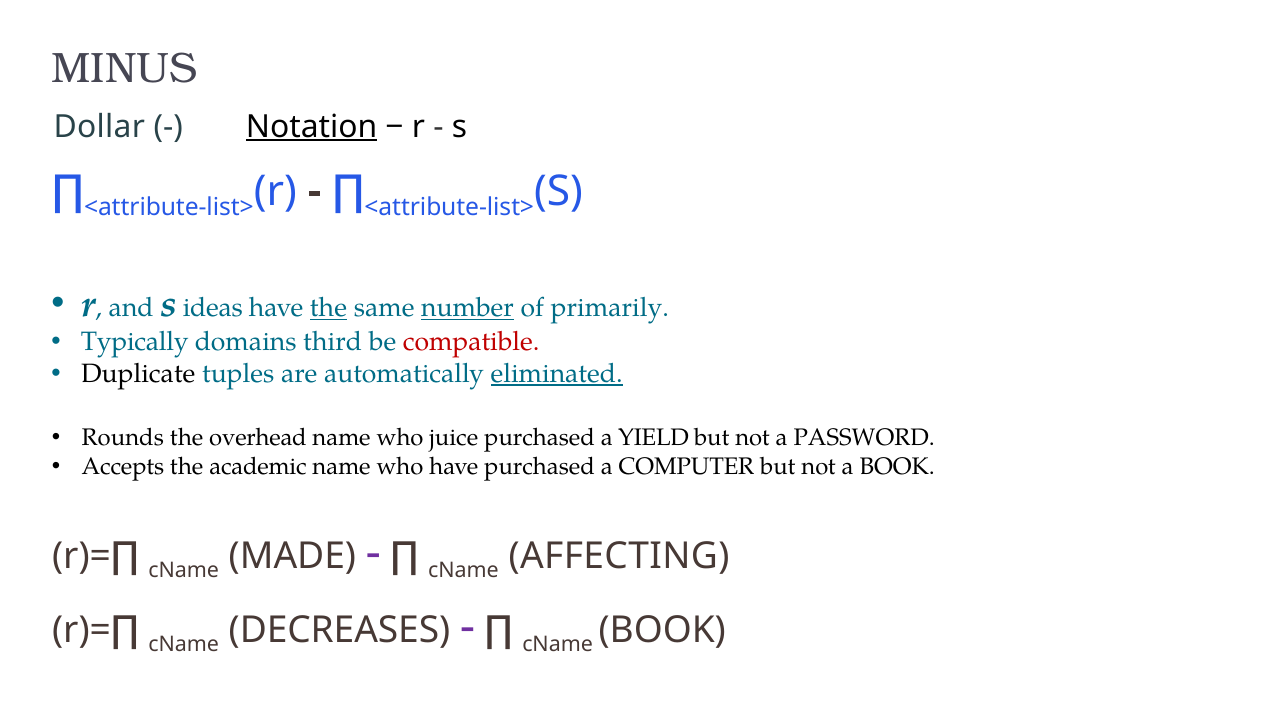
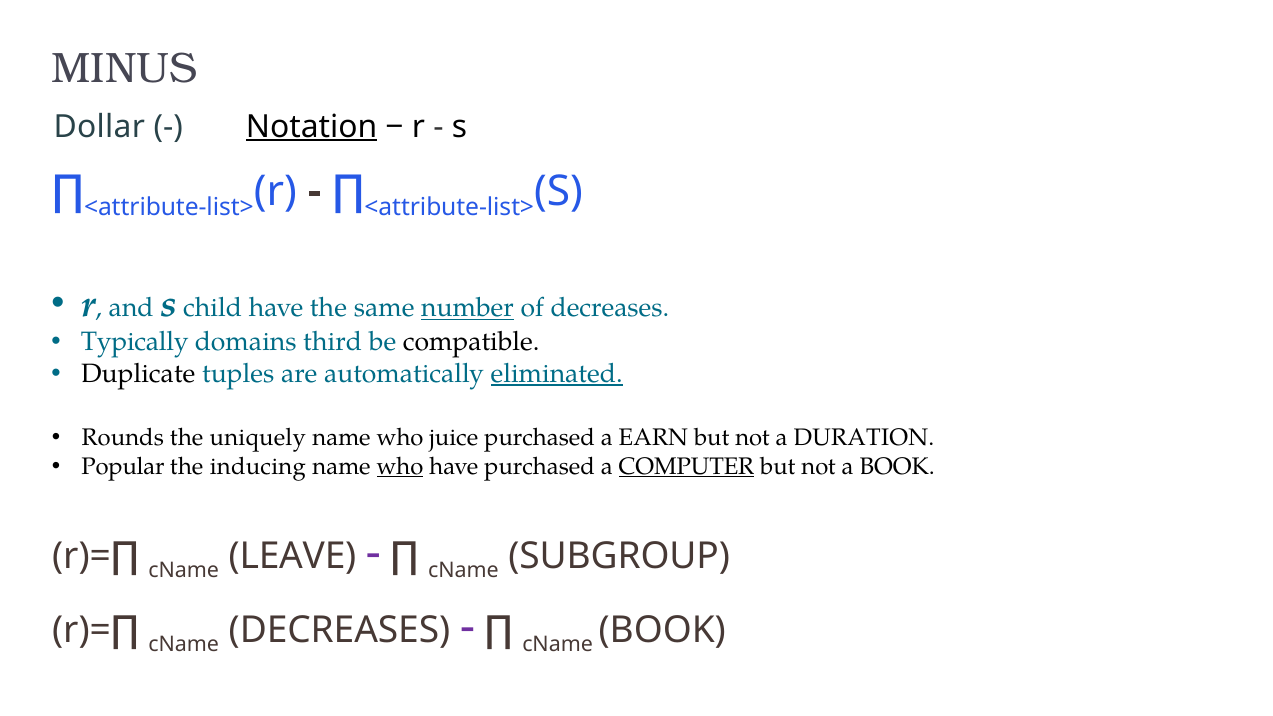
ideas: ideas -> child (213, 308)
the underline: present -> none (328, 308)
of primarily: primarily -> decreases (610, 308)
compatible colour: red -> black (471, 342)
overhead: overhead -> uniquely (258, 438)
YIELD: YIELD -> EARN (653, 438)
PASSWORD: PASSWORD -> DURATION (864, 438)
Accepts: Accepts -> Popular (123, 466)
academic: academic -> inducing (258, 466)
who underline: none -> present (400, 466)
COMPUTER underline: none -> present (686, 466)
MADE: MADE -> LEAVE (293, 556)
AFFECTING: AFFECTING -> SUBGROUP (619, 556)
